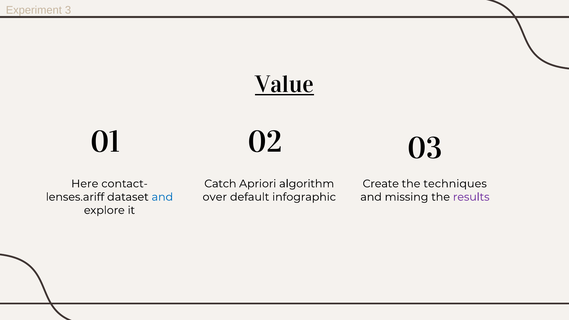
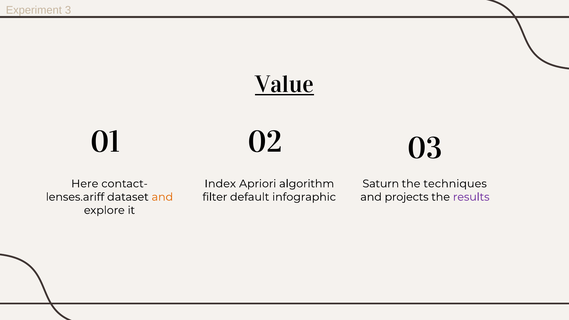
Catch: Catch -> Index (220, 184)
Create: Create -> Saturn (381, 184)
and colour: blue -> orange (162, 197)
over: over -> filter (215, 197)
missing: missing -> projects (407, 197)
